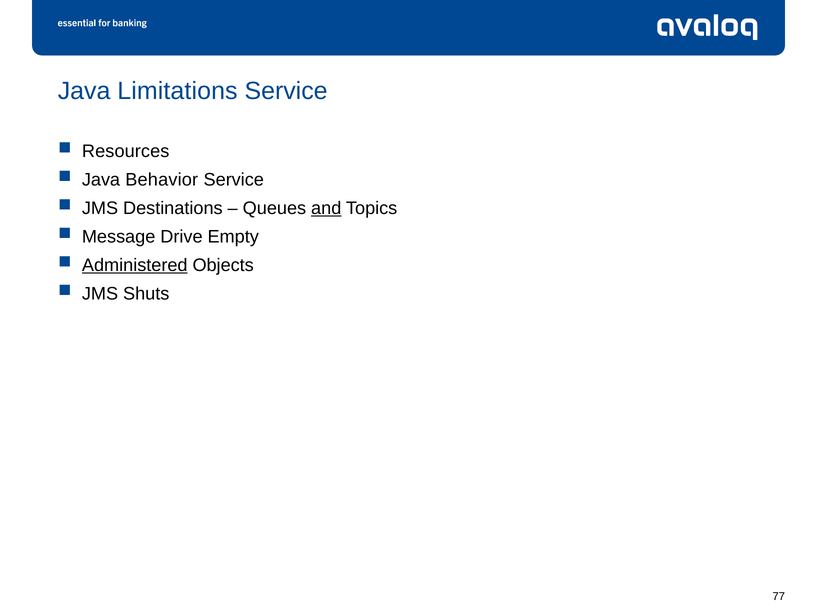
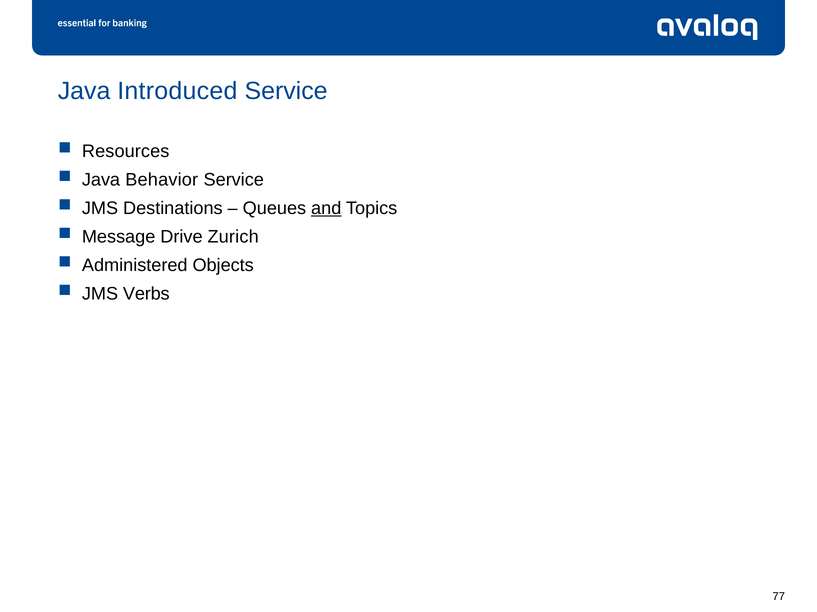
Limitations: Limitations -> Introduced (177, 91)
Empty: Empty -> Zurich (233, 237)
Administered underline: present -> none (135, 266)
Shuts: Shuts -> Verbs (146, 294)
